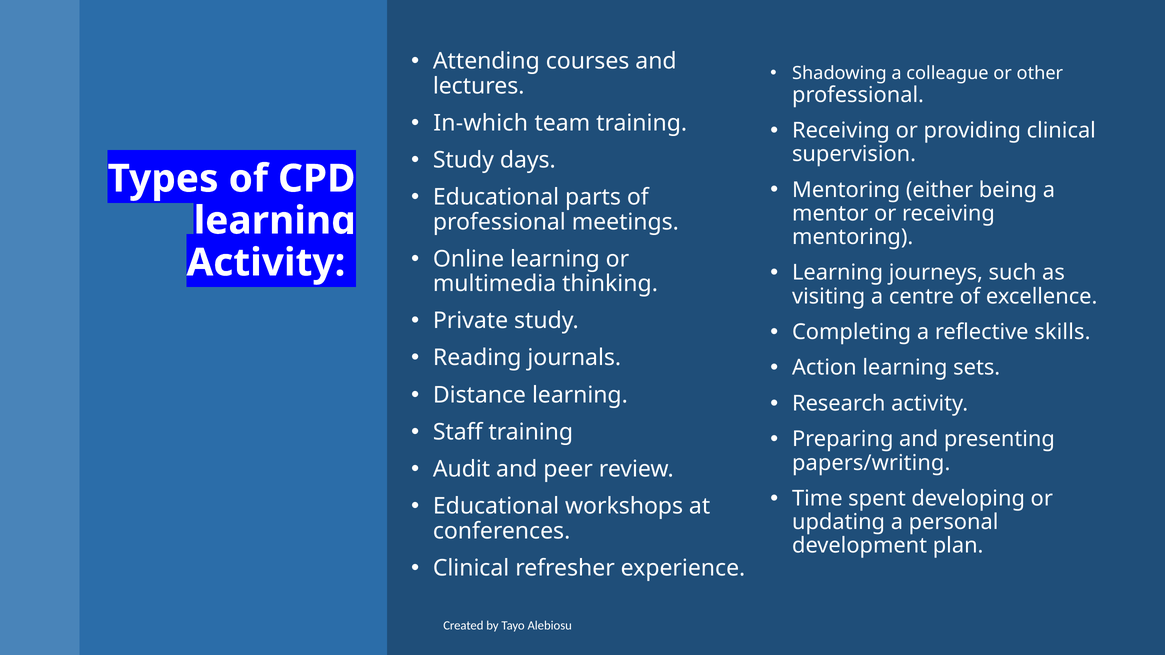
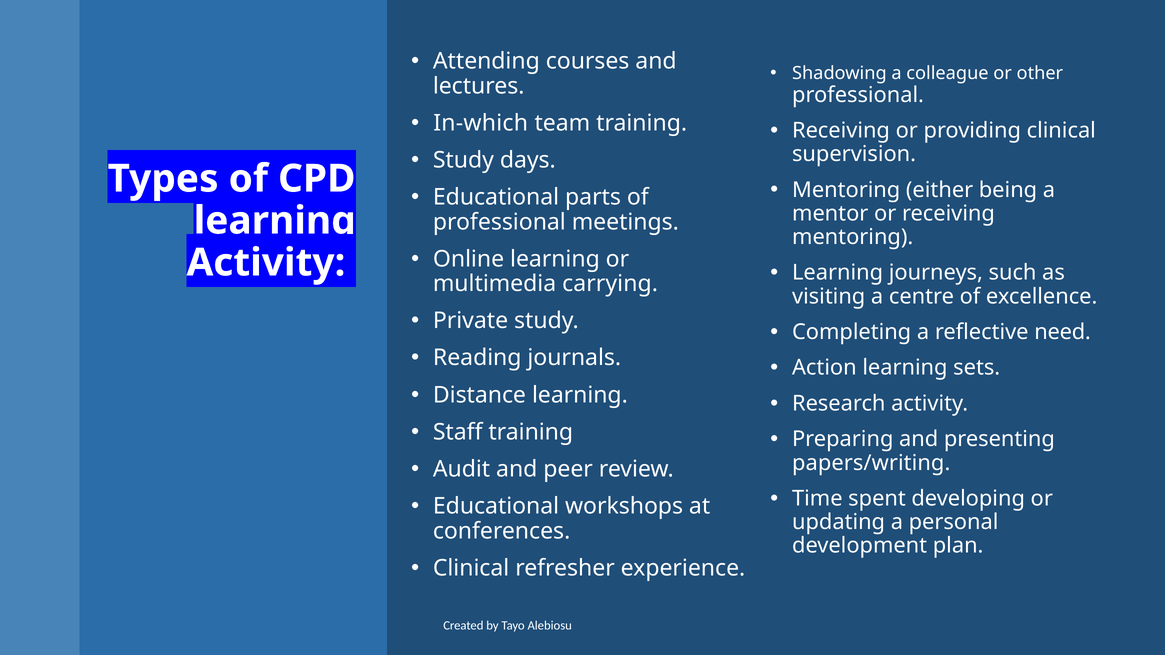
thinking: thinking -> carrying (610, 284)
skills: skills -> need (1063, 332)
